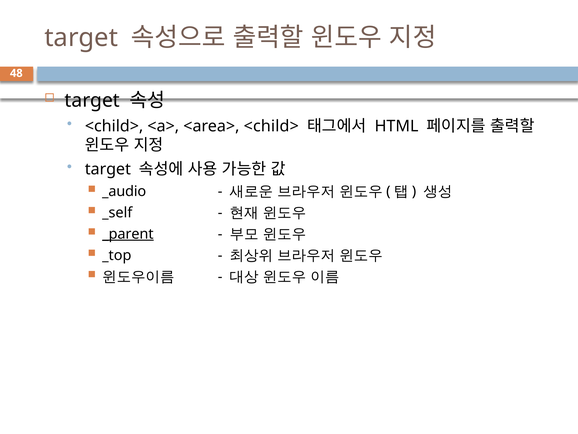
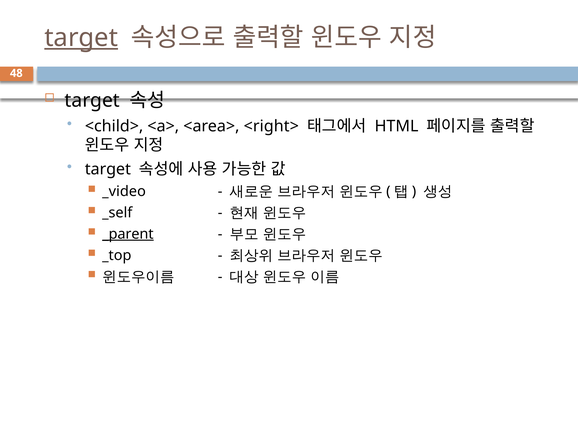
target underline: none -> present (81, 38)
<area> <child>: <child> -> <right> (271, 126)
_audio: _audio -> _video (124, 191)
